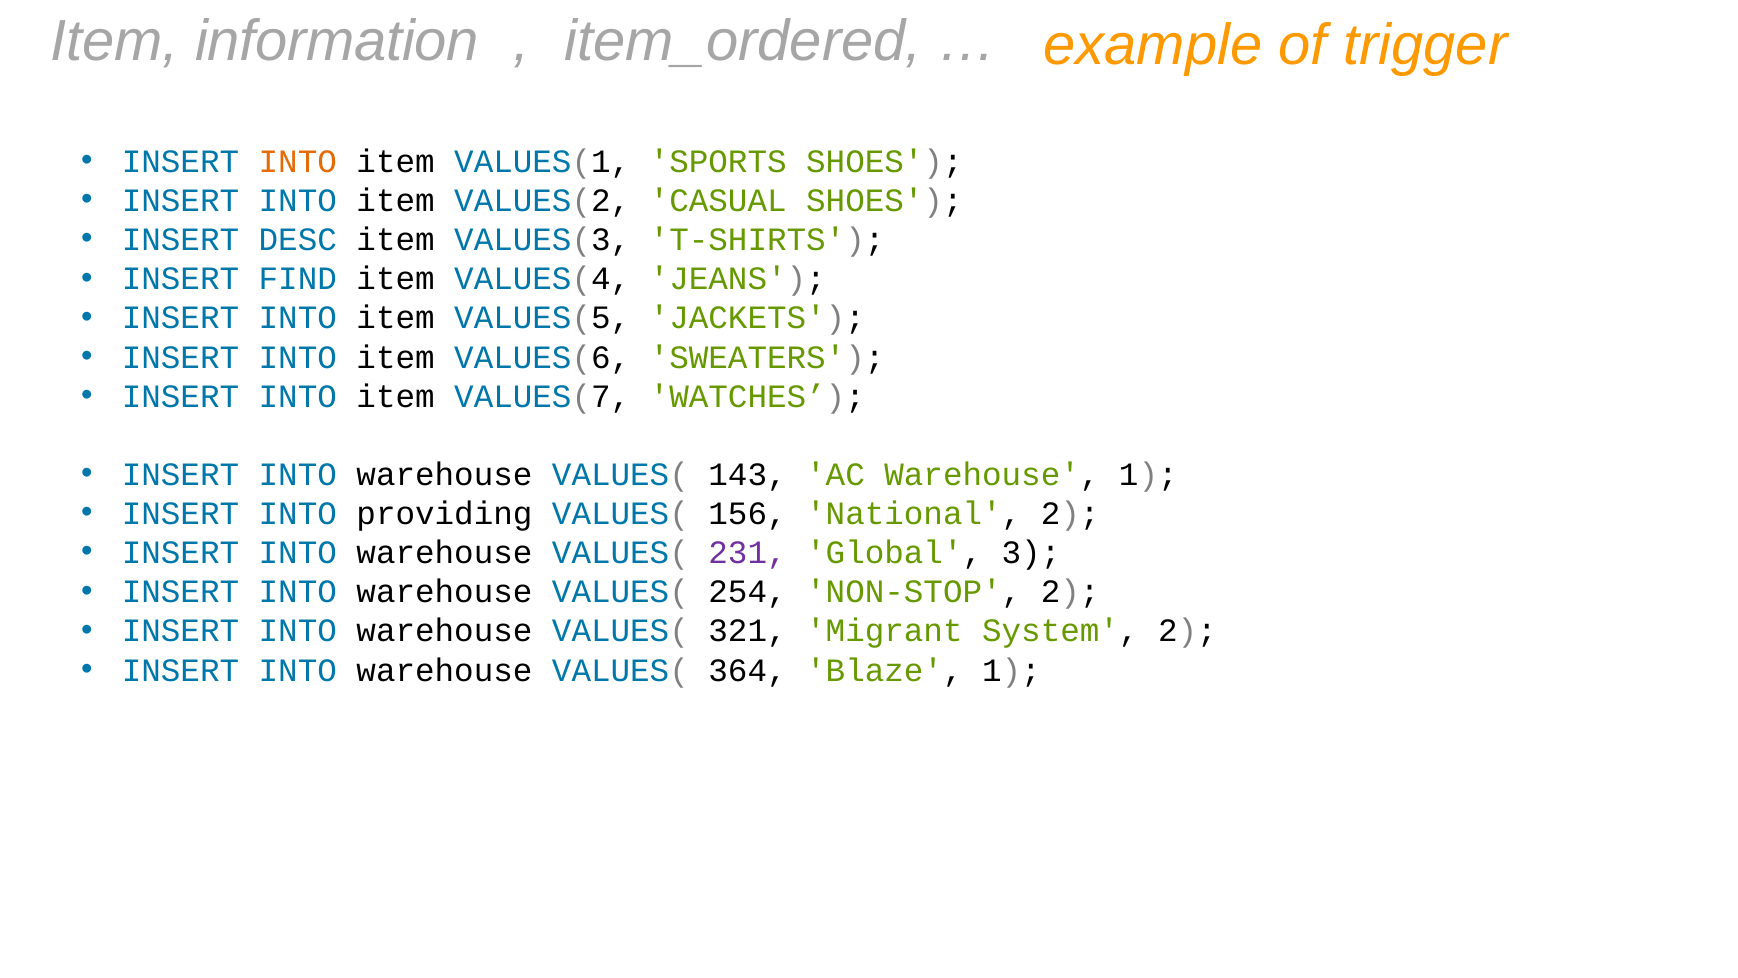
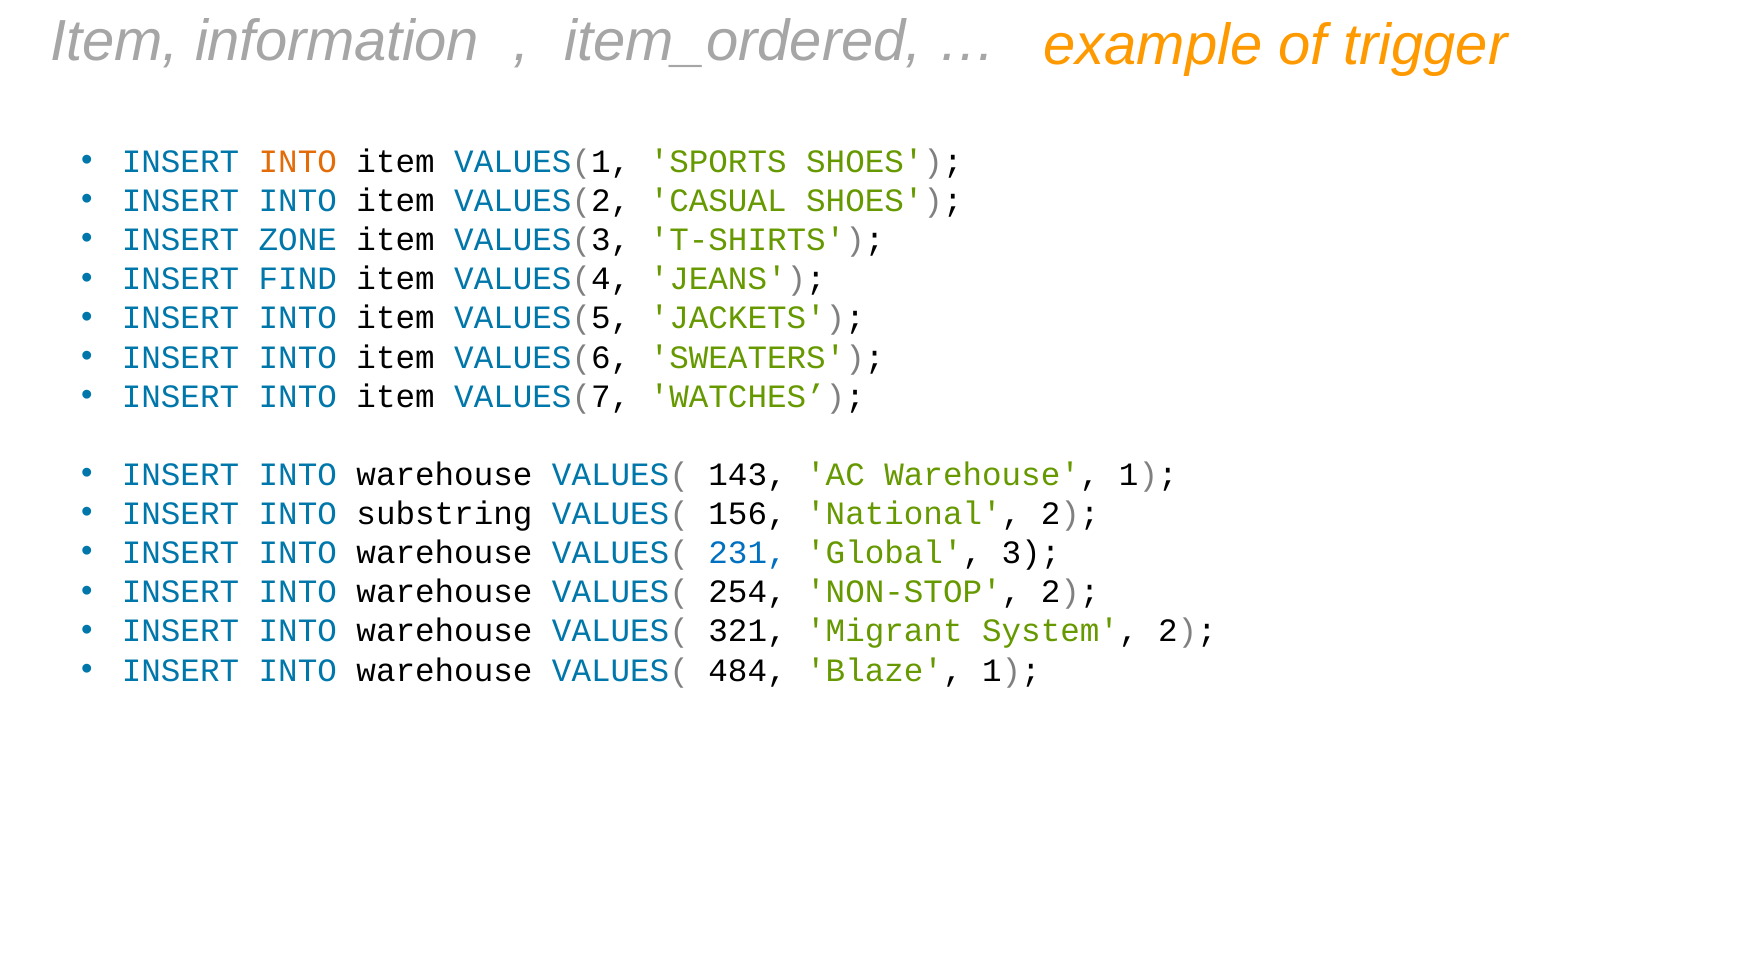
DESC: DESC -> ZONE (298, 240)
providing: providing -> substring (444, 514)
231 colour: purple -> blue (748, 553)
364: 364 -> 484 (748, 670)
